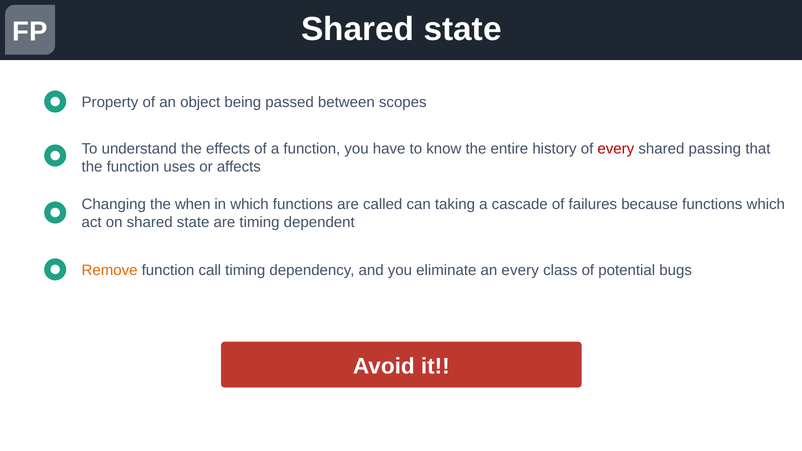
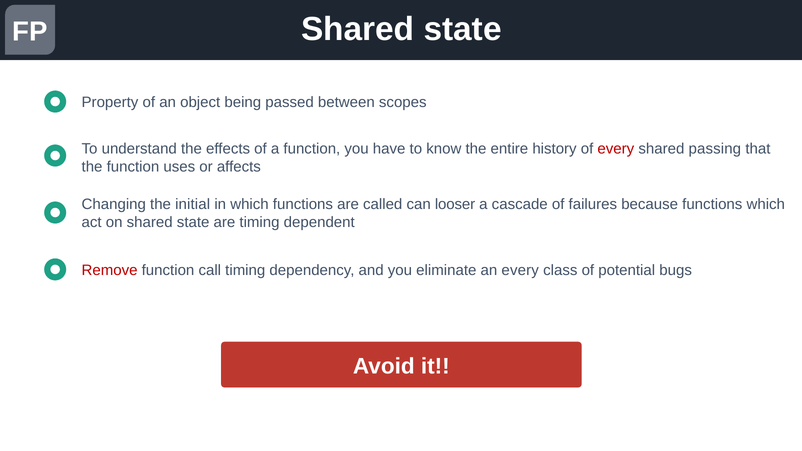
when: when -> initial (193, 204)
taking: taking -> looser (455, 204)
Remove colour: orange -> red (110, 270)
